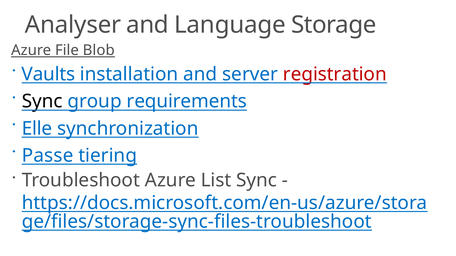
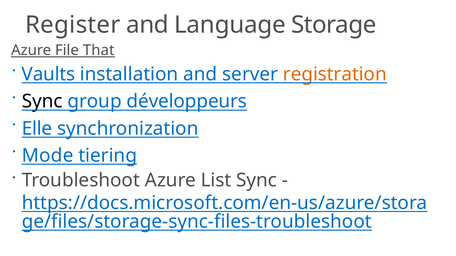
Analyser: Analyser -> Register (73, 25)
Blob: Blob -> That (99, 50)
registration colour: red -> orange (335, 74)
requirements: requirements -> développeurs (187, 102)
Passe: Passe -> Mode (48, 156)
